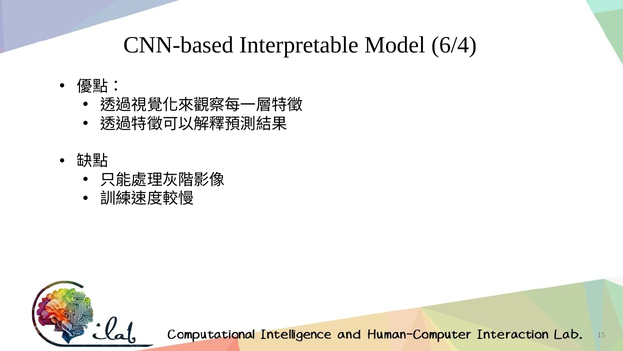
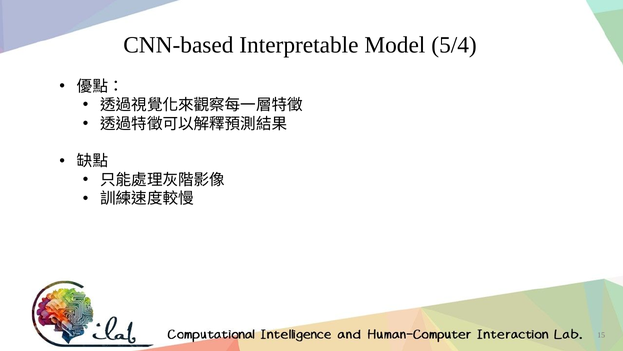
6/4: 6/4 -> 5/4 (454, 45)
